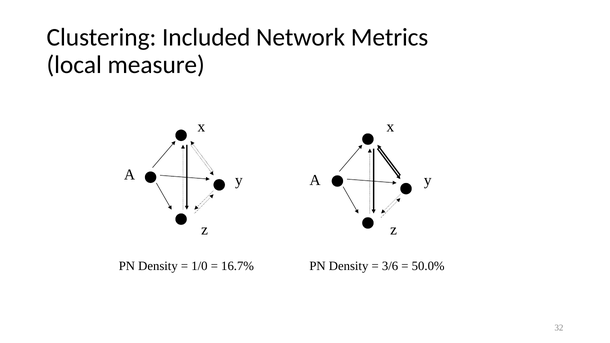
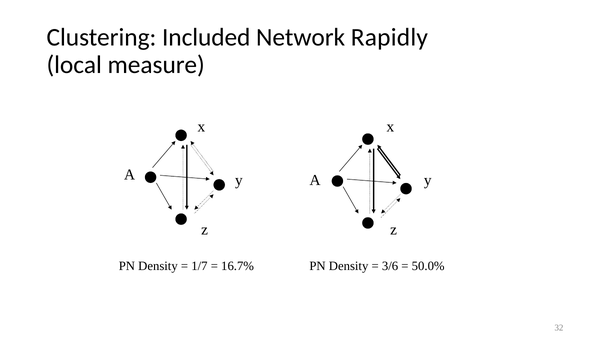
Metrics: Metrics -> Rapidly (389, 38)
1/0: 1/0 -> 1/7 (199, 266)
